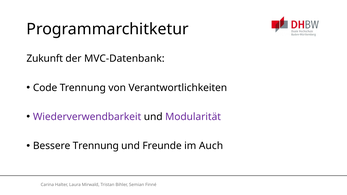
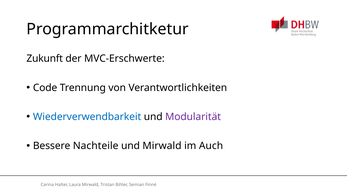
MVC-Datenbank: MVC-Datenbank -> MVC-Erschwerte (124, 59)
Wiederverwendbarkeit colour: purple -> blue (87, 117)
Bessere Trennung: Trennung -> Nachteile (96, 146)
und Freunde: Freunde -> Mirwald (162, 146)
